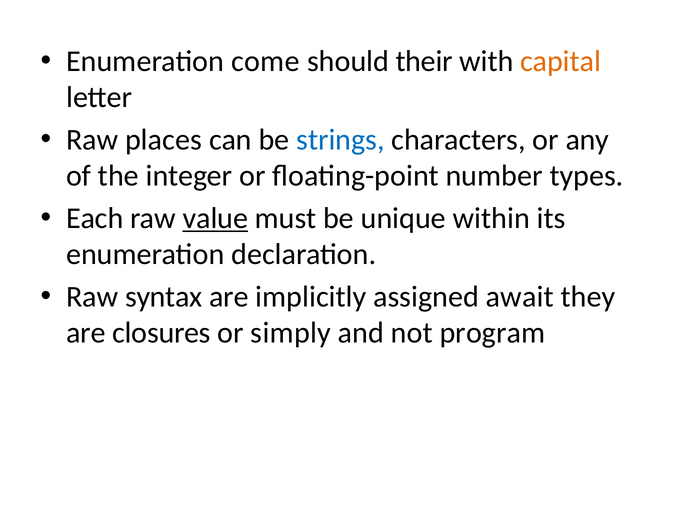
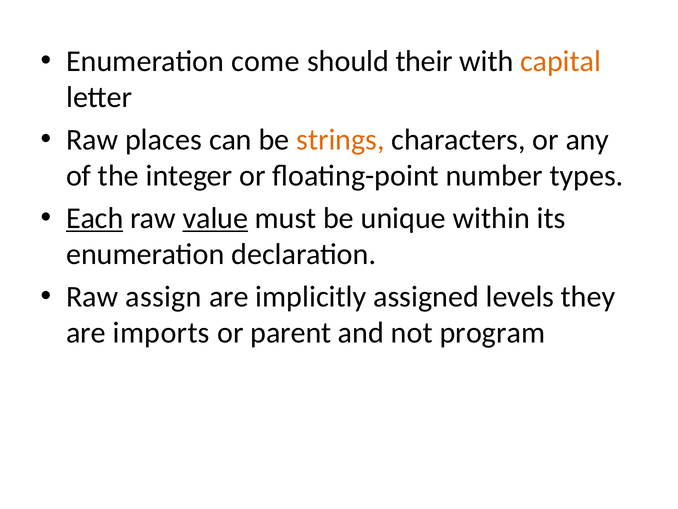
strings colour: blue -> orange (340, 140)
Each underline: none -> present (95, 218)
syntax: syntax -> assign (164, 296)
await: await -> levels (520, 296)
closures: closures -> imports (161, 333)
simply: simply -> parent (291, 333)
